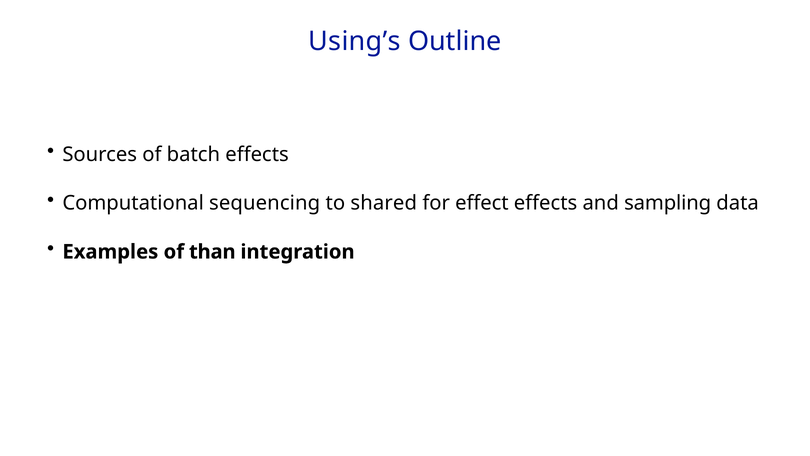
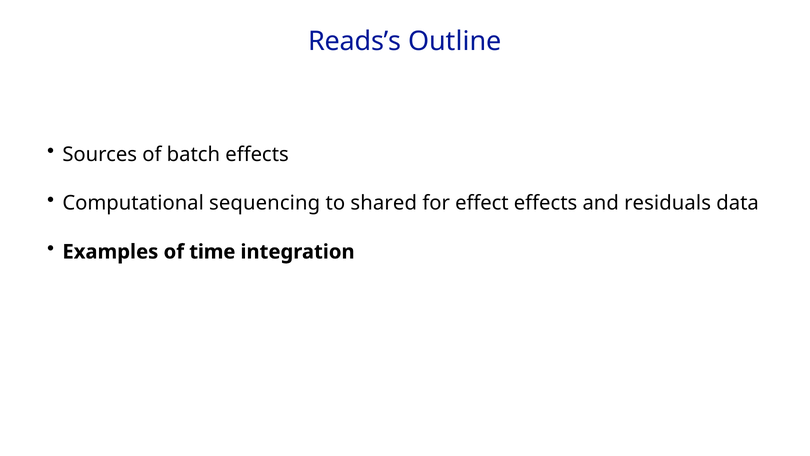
Using’s: Using’s -> Reads’s (355, 41)
sampling: sampling -> residuals (668, 203)
than: than -> time (212, 252)
